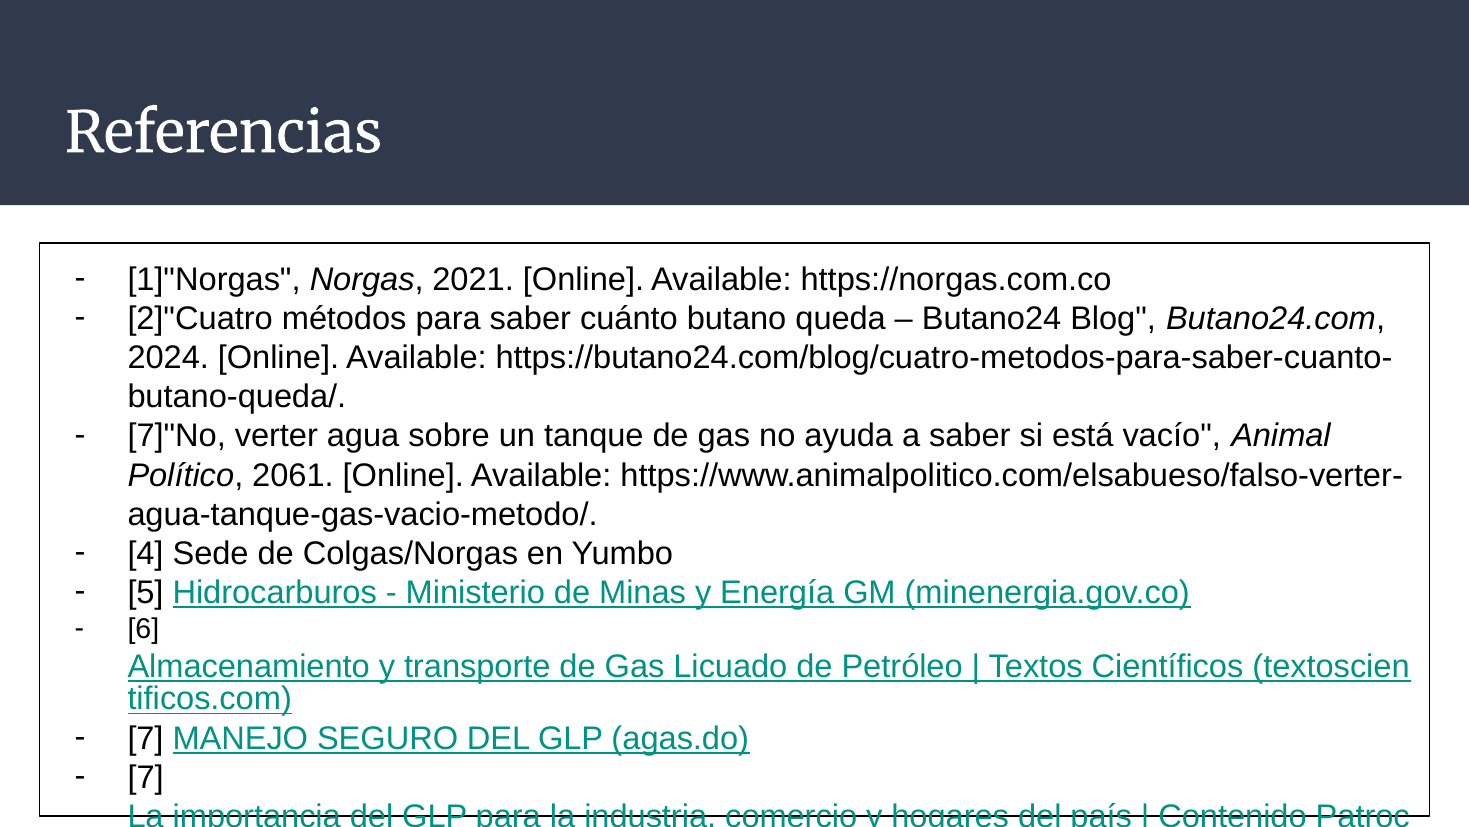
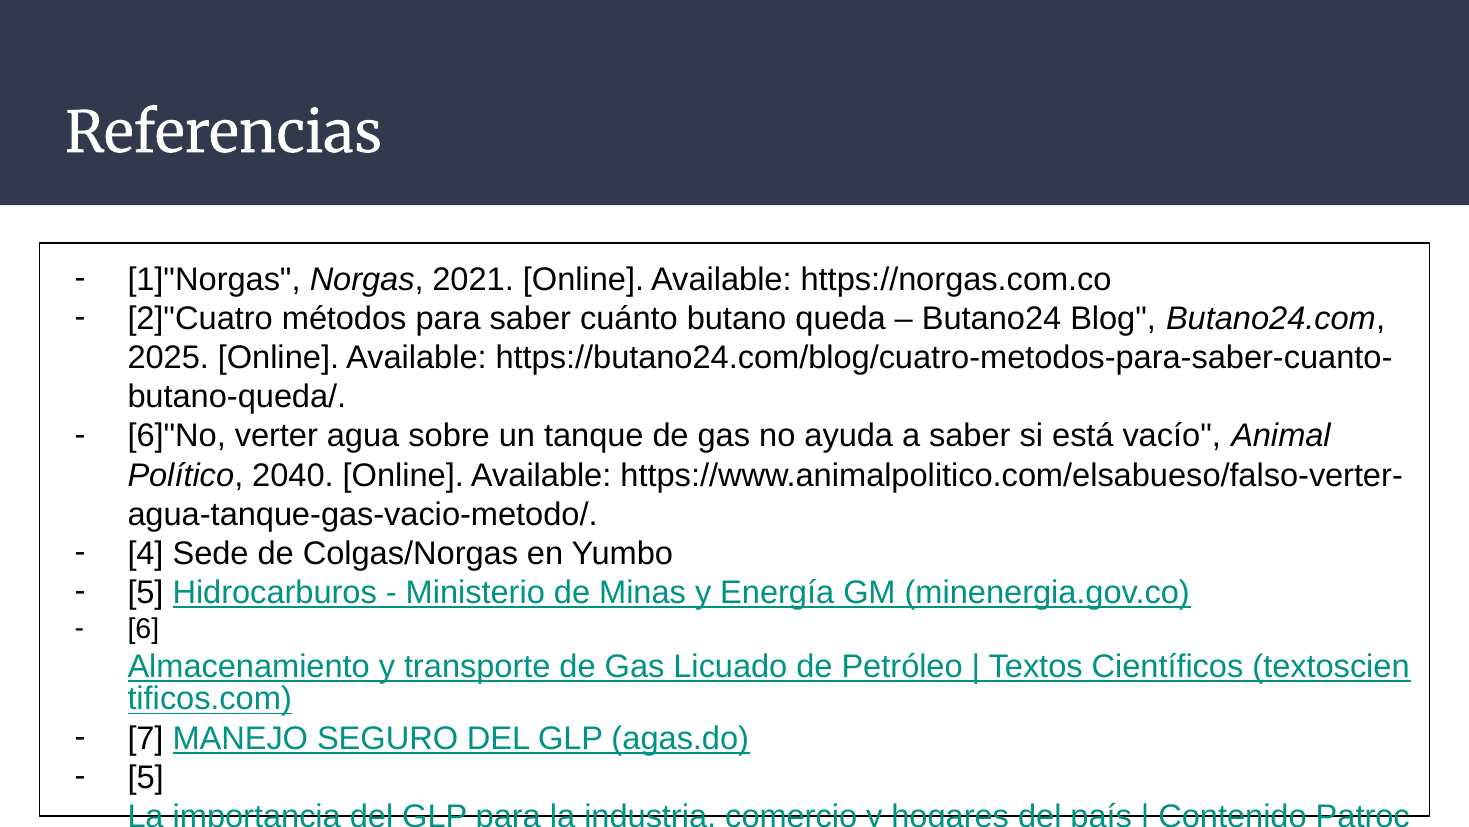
2024: 2024 -> 2025 (168, 358)
7]"No: 7]"No -> 6]"No (177, 436)
2061: 2061 -> 2040 (293, 475)
7: 7 -> 5 (146, 777)
